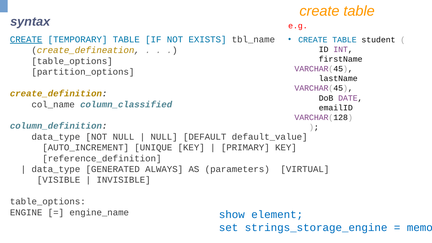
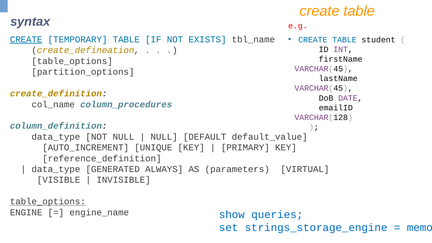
column_classified: column_classified -> column_procedures (126, 104)
table_options underline: none -> present (48, 202)
element: element -> queries (277, 215)
